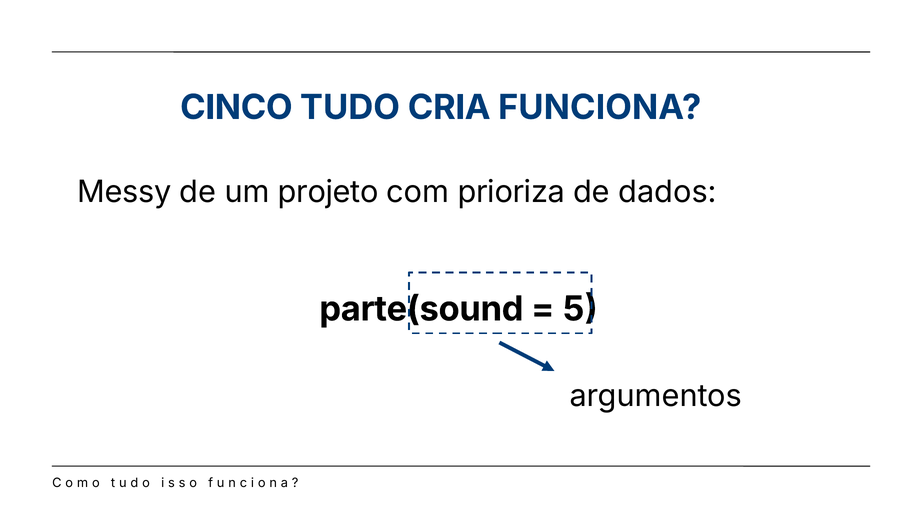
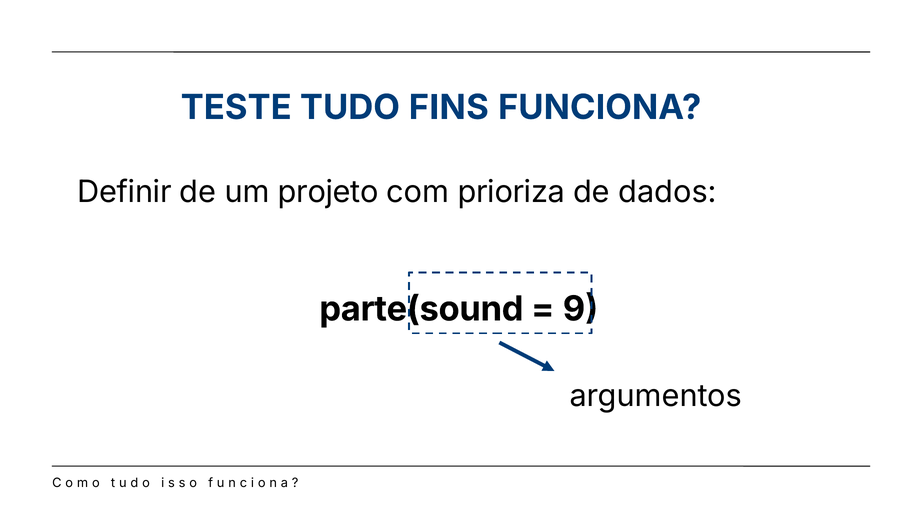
CINCO: CINCO -> TESTE (236, 107)
CRIA: CRIA -> FINS (449, 107)
Messy: Messy -> Definir (124, 192)
5: 5 -> 9 (580, 309)
